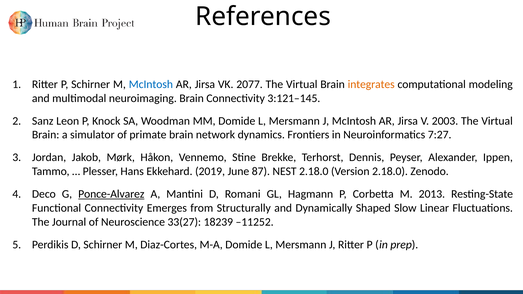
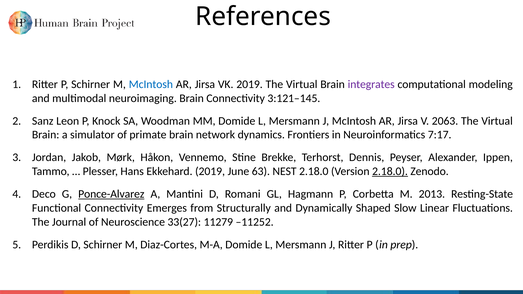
VK 2077: 2077 -> 2019 (250, 84)
integrates colour: orange -> purple (371, 84)
2003: 2003 -> 2063 (445, 121)
7:27: 7:27 -> 7:17 (440, 135)
87: 87 -> 63 (261, 171)
2.18.0 underline: none -> present (390, 171)
18239: 18239 -> 11279 (218, 222)
